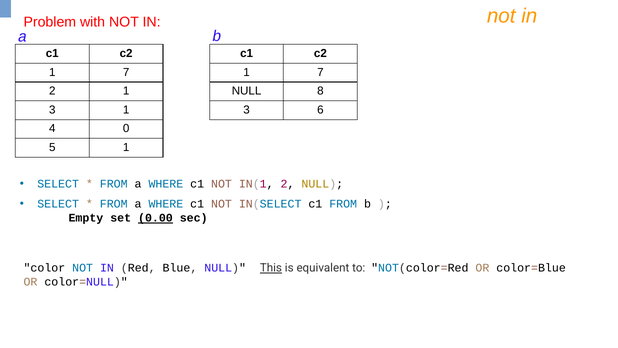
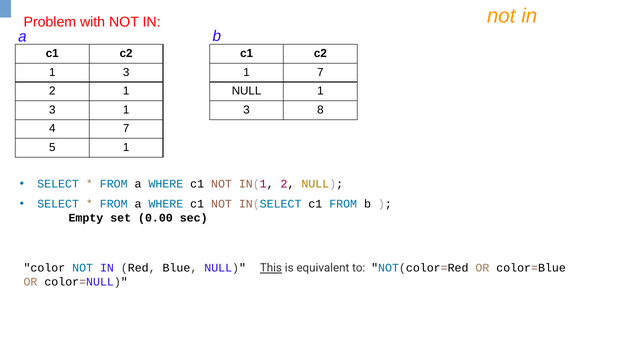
7: 7 -> 3 (126, 72)
NULL 8: 8 -> 1 (320, 91)
6: 6 -> 8 (320, 110)
4 0: 0 -> 7 (126, 129)
0.00 underline: present -> none (155, 218)
